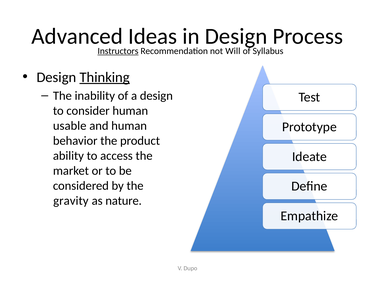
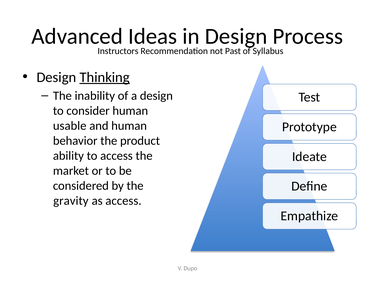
Instructors underline: present -> none (118, 51)
Will: Will -> Past (233, 51)
as nature: nature -> access (123, 201)
